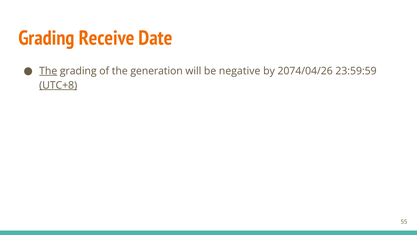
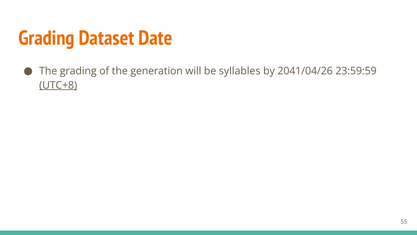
Receive: Receive -> Dataset (107, 38)
The underline: present -> none (48, 71)
negative: negative -> syllables (240, 71)
2074/04/26: 2074/04/26 -> 2041/04/26 (305, 71)
